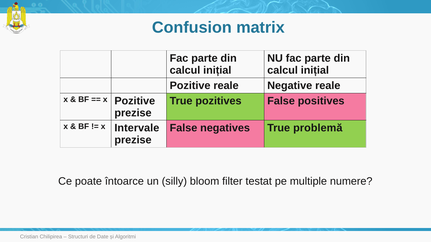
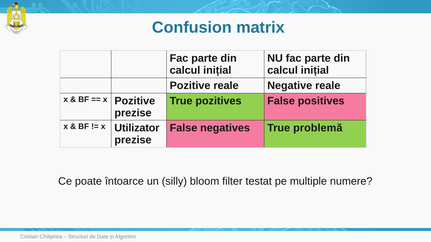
Intervale: Intervale -> Utilizator (137, 128)
